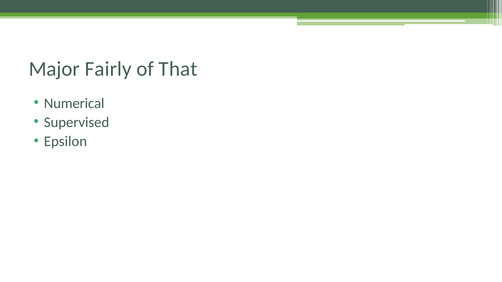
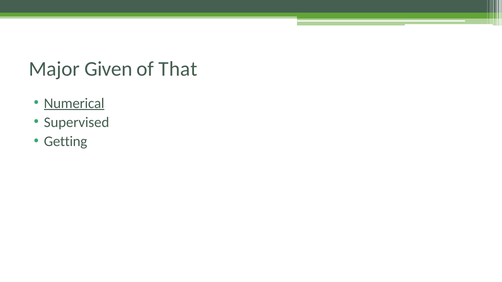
Fairly: Fairly -> Given (108, 69)
Numerical underline: none -> present (74, 103)
Epsilon: Epsilon -> Getting (66, 142)
